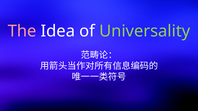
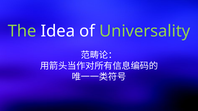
The colour: pink -> light green (22, 31)
